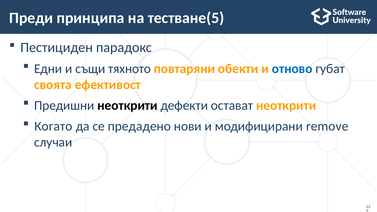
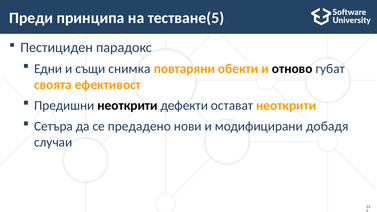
тяхното: тяхното -> снимка (129, 69)
отново colour: blue -> black (292, 69)
Когато: Когато -> Сетъра (53, 126)
remove: remove -> добадя (327, 126)
